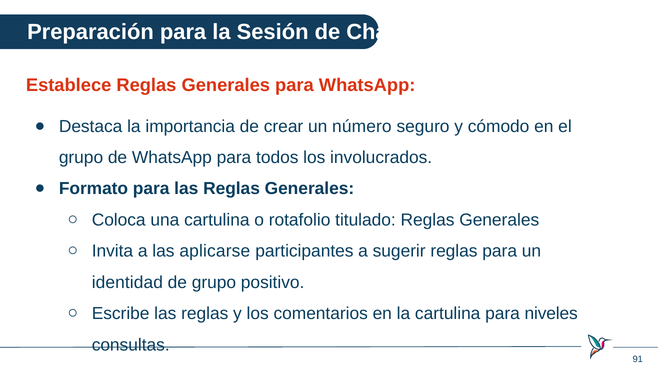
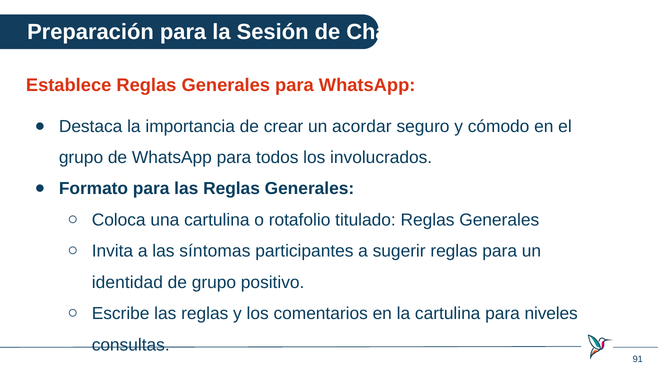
número: número -> acordar (362, 126)
aplicarse: aplicarse -> síntomas (215, 251)
